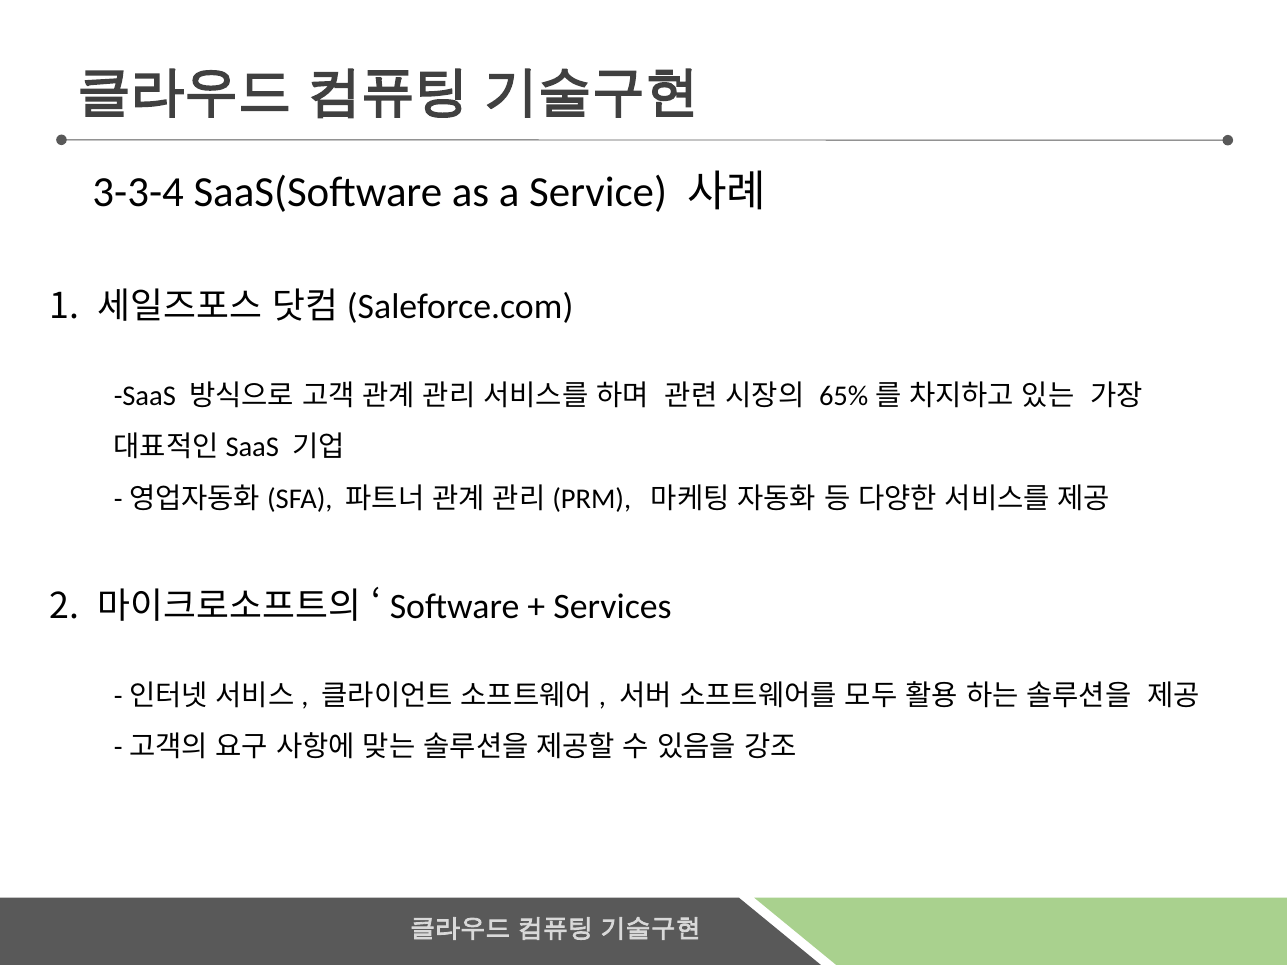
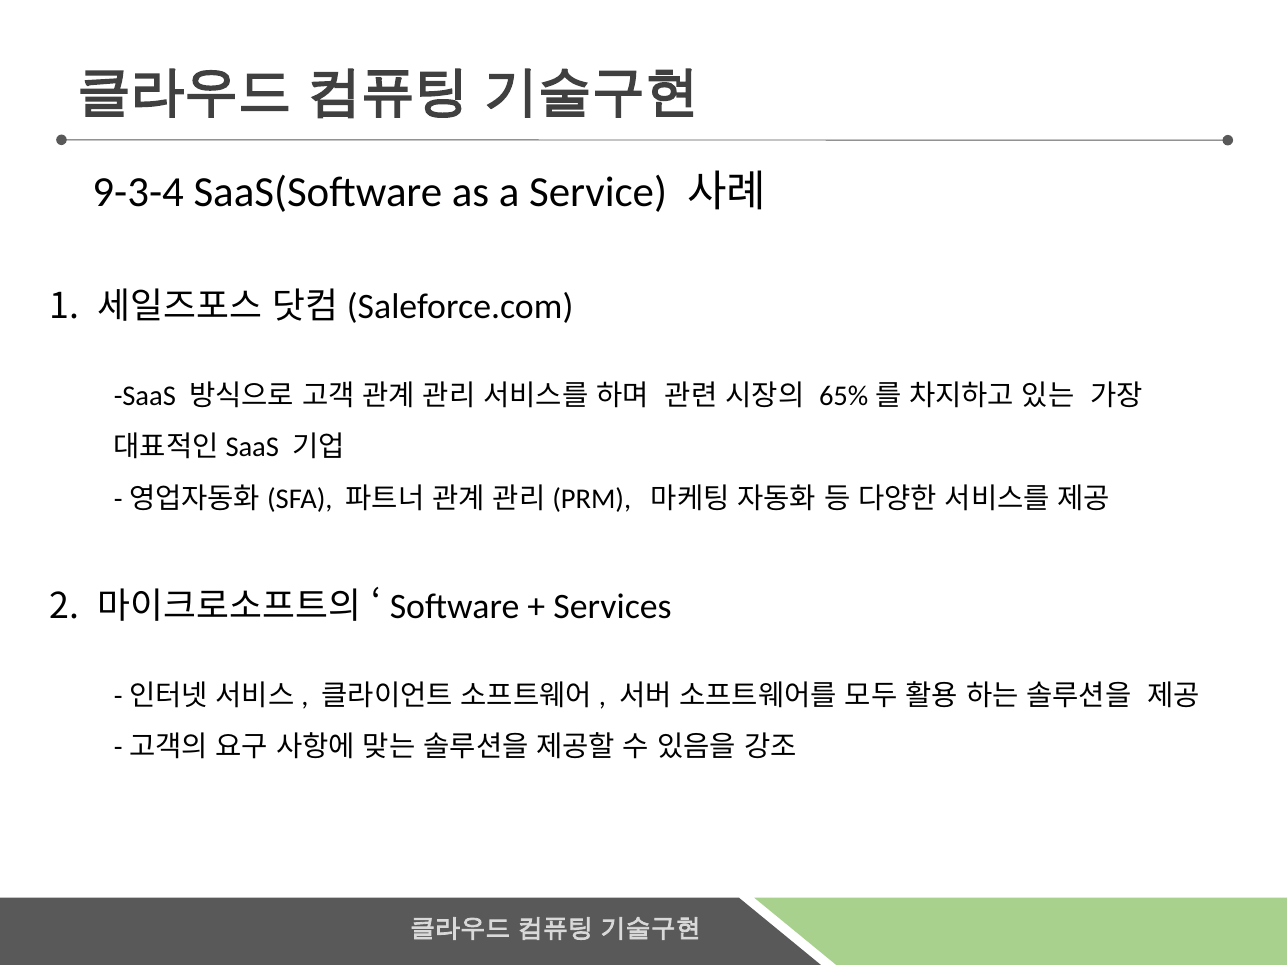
3-3-4: 3-3-4 -> 9-3-4 (138, 192)
